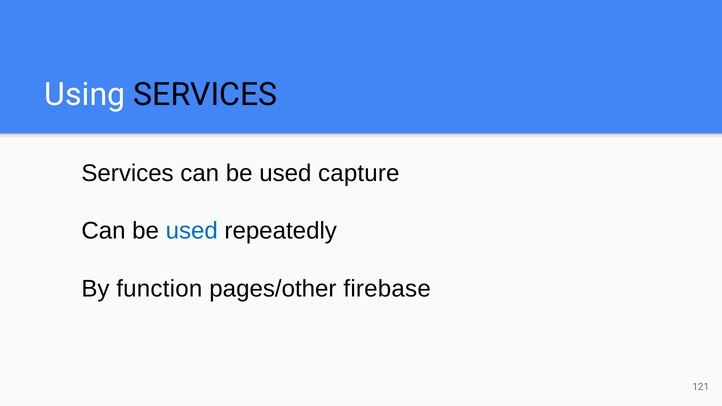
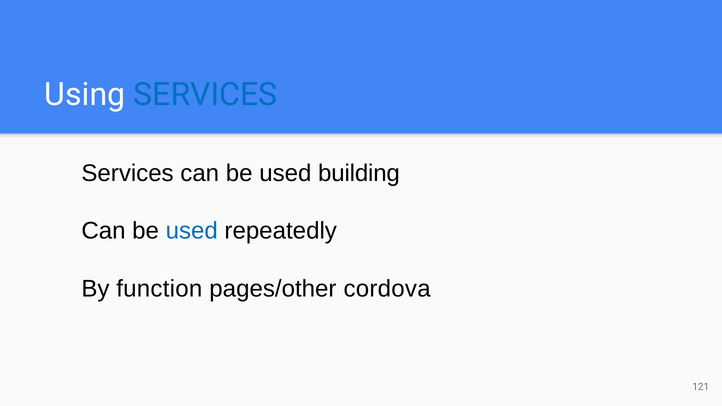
SERVICES colour: black -> blue (205, 95)
capture: capture -> building (359, 173)
firebase: firebase -> cordova (387, 289)
